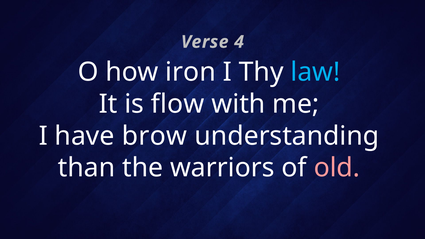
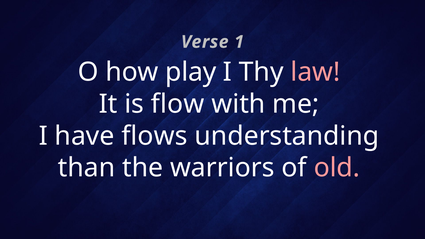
4: 4 -> 1 (239, 42)
iron: iron -> play (191, 72)
law colour: light blue -> pink (315, 72)
brow: brow -> flows (154, 136)
